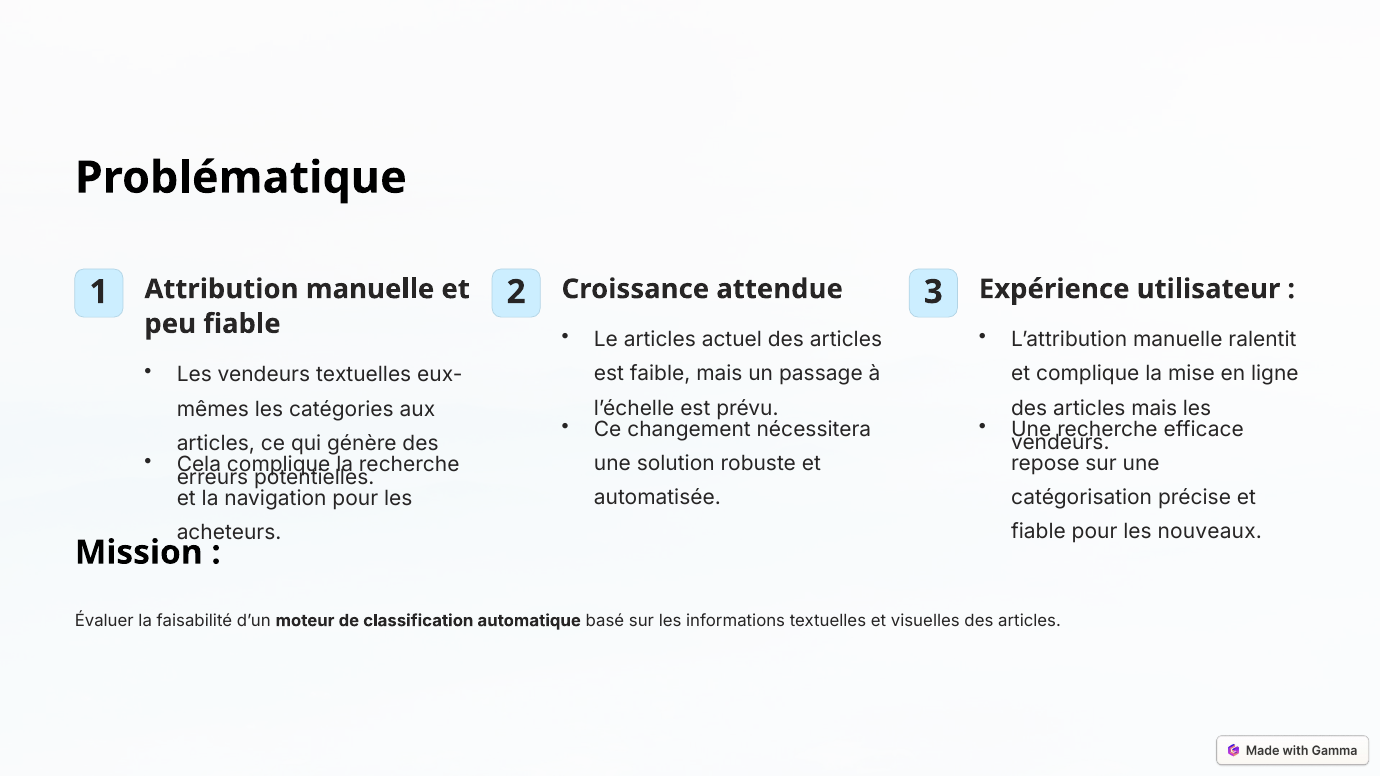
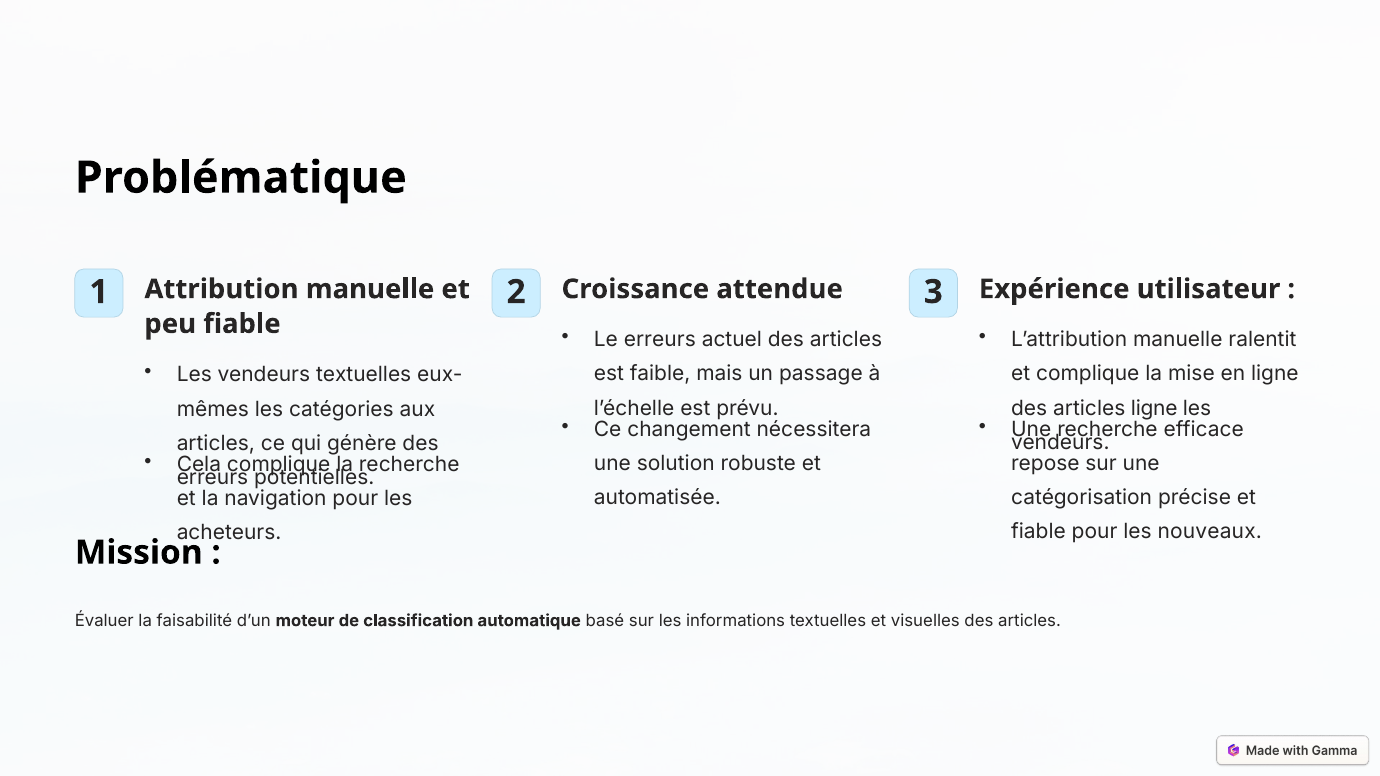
Le articles: articles -> erreurs (660, 340)
articles mais: mais -> ligne (1154, 408)
